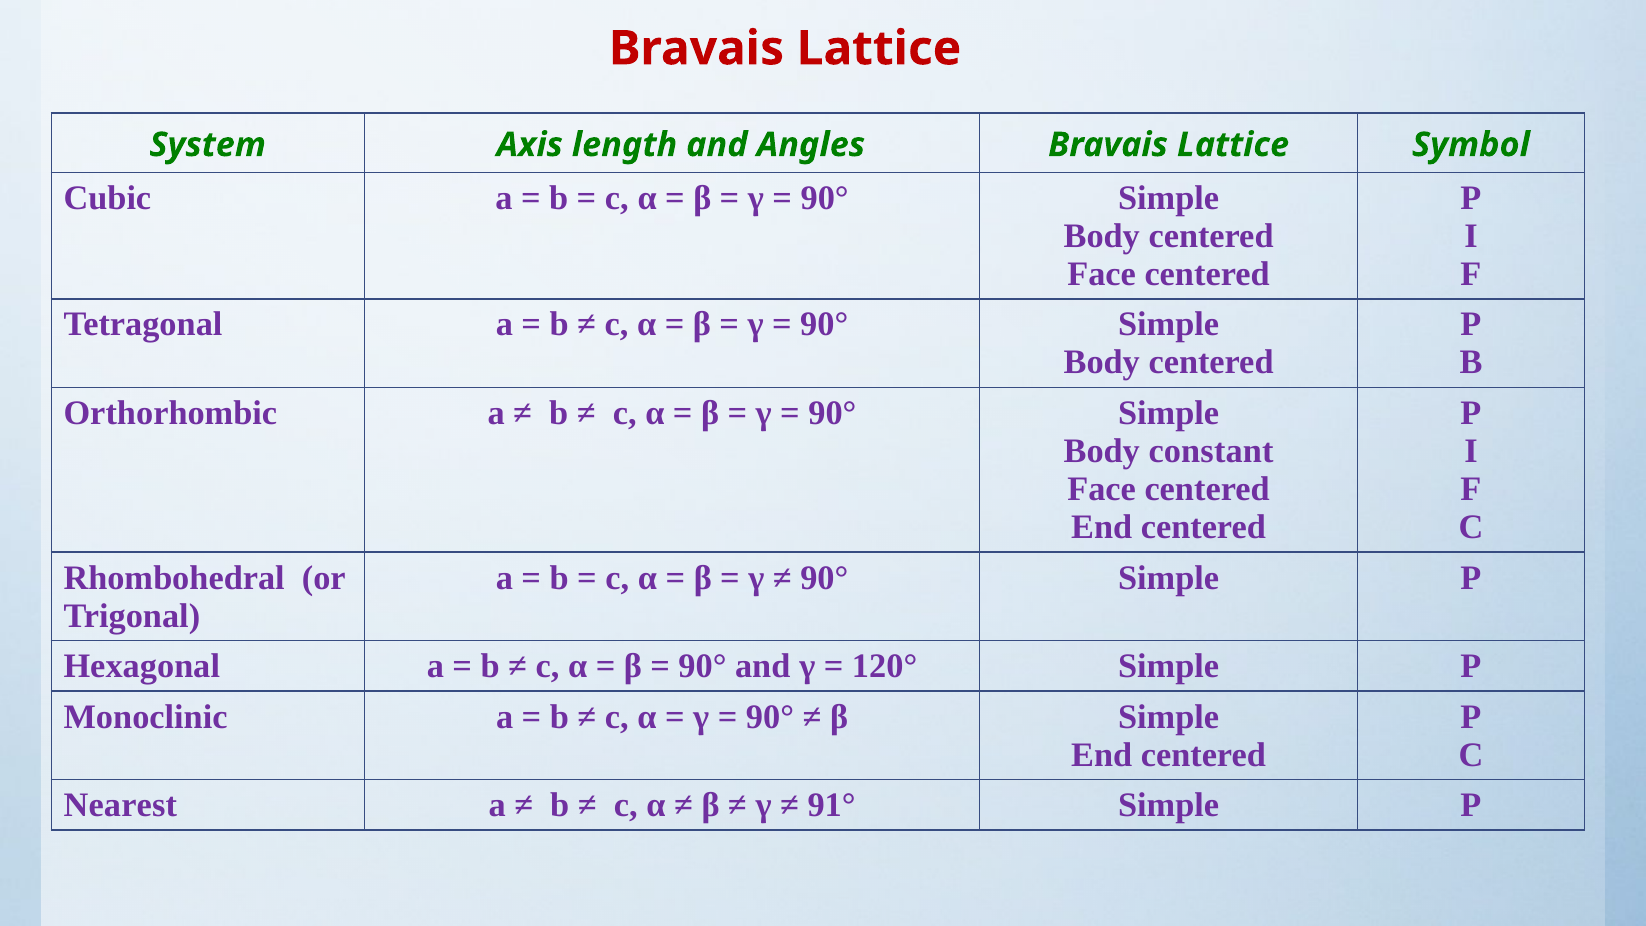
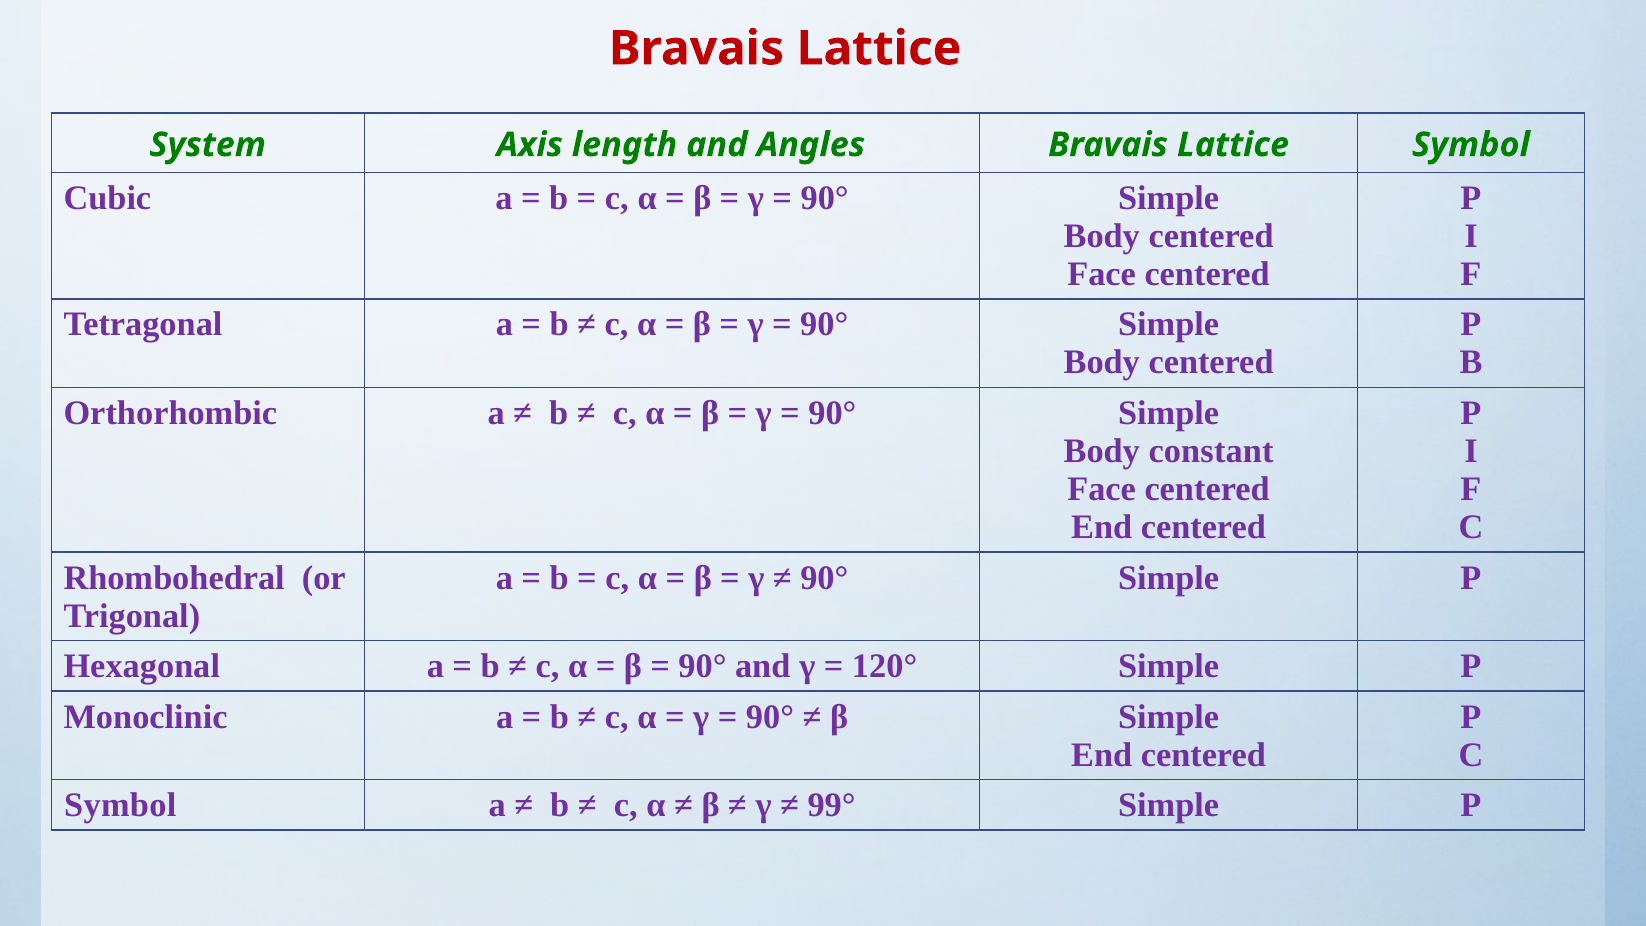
Nearest: Nearest -> Symbol (120, 805)
91°: 91° -> 99° (832, 805)
